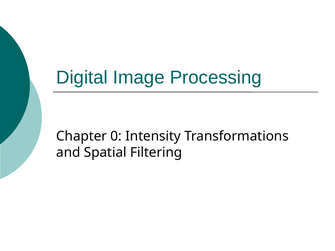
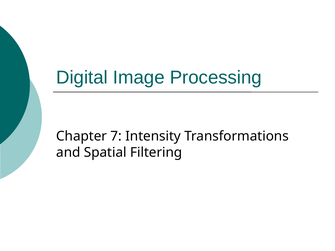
0: 0 -> 7 (116, 136)
